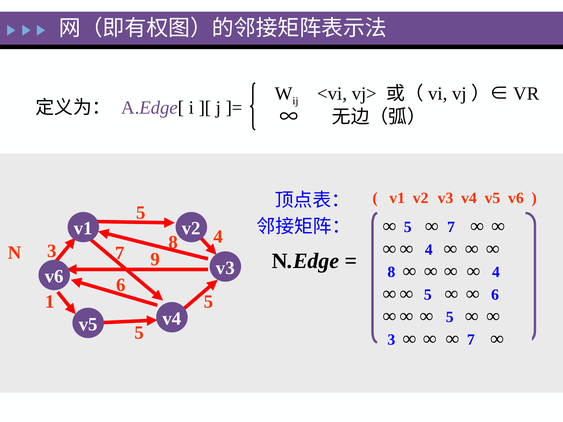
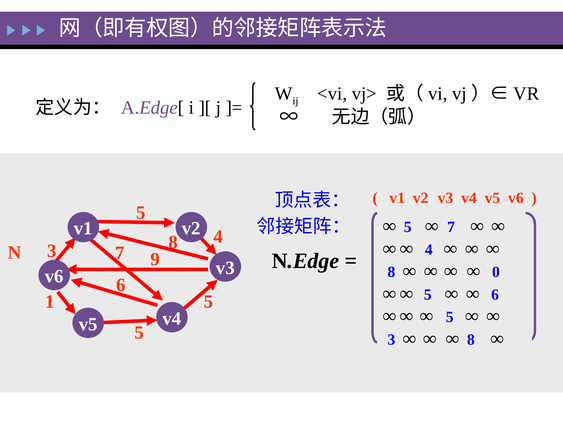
4: 4 -> 0 (496, 272)
7: 7 -> 8 (471, 340)
